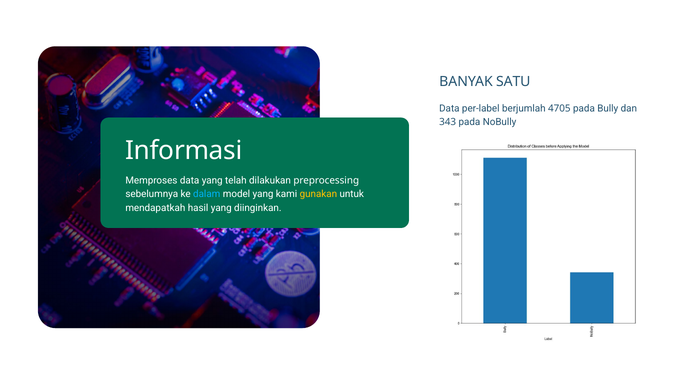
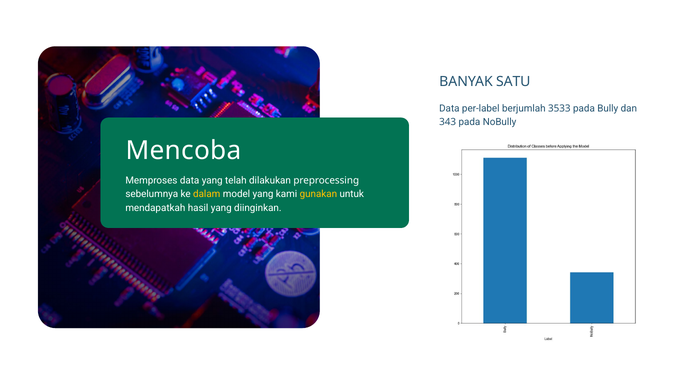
4705: 4705 -> 3533 (559, 108)
Informasi: Informasi -> Mencoba (183, 151)
dalam colour: light blue -> yellow (207, 194)
